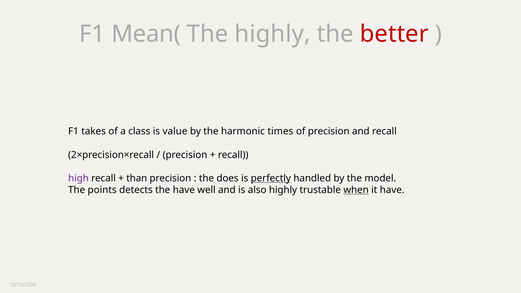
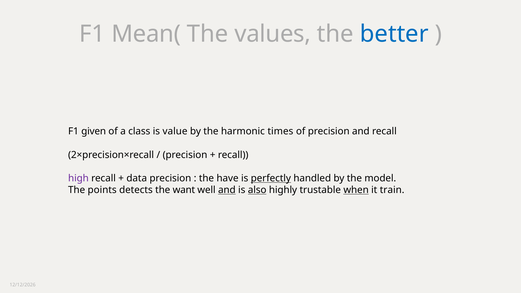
The highly: highly -> values (273, 34)
better colour: red -> blue (394, 34)
takes: takes -> given (94, 131)
than: than -> data (137, 178)
does: does -> have (228, 178)
the have: have -> want (184, 190)
and underline: none -> present (227, 190)
also underline: none -> present (257, 190)
it have: have -> train (392, 190)
